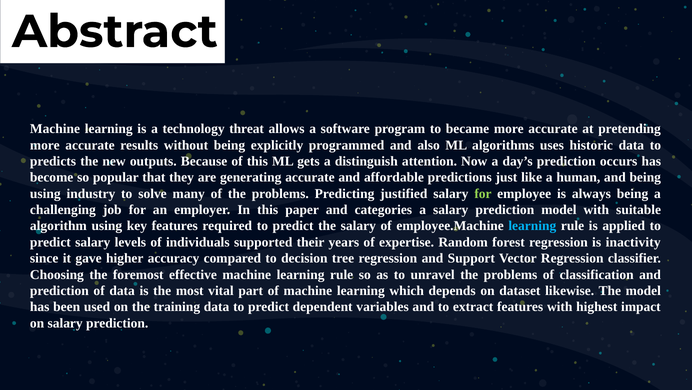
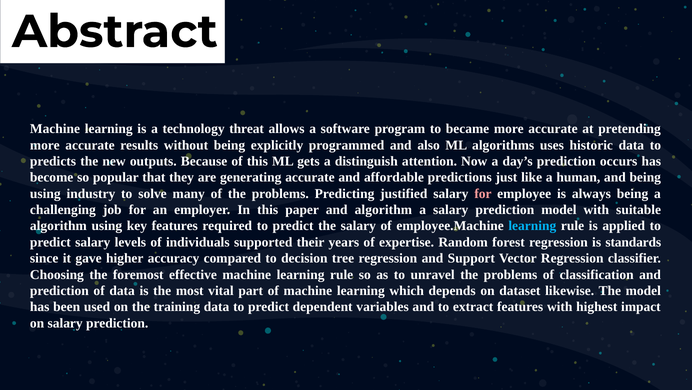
for colour: light green -> pink (483, 193)
and categories: categories -> algorithm (383, 209)
inactivity: inactivity -> standards (633, 242)
